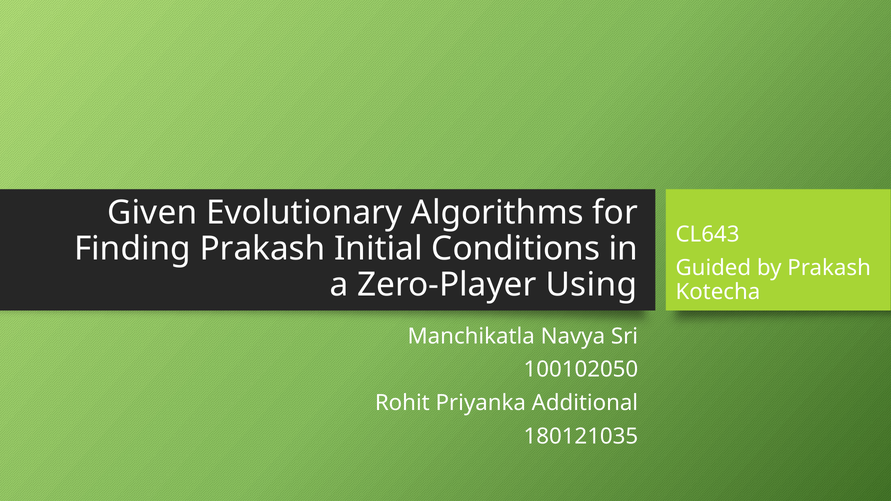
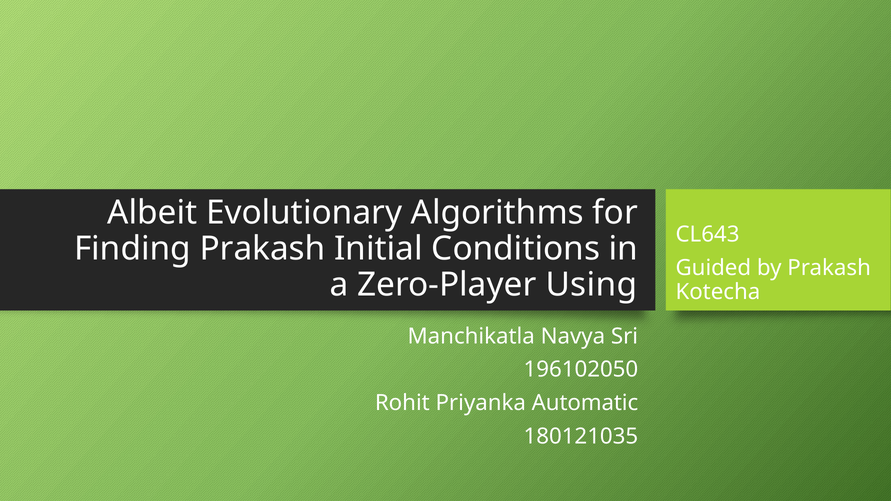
Given: Given -> Albeit (152, 213)
100102050: 100102050 -> 196102050 (581, 370)
Additional: Additional -> Automatic (585, 403)
